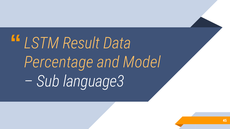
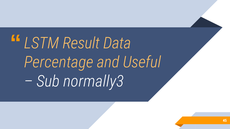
Model: Model -> Useful (142, 62)
language3: language3 -> normally3 (94, 82)
